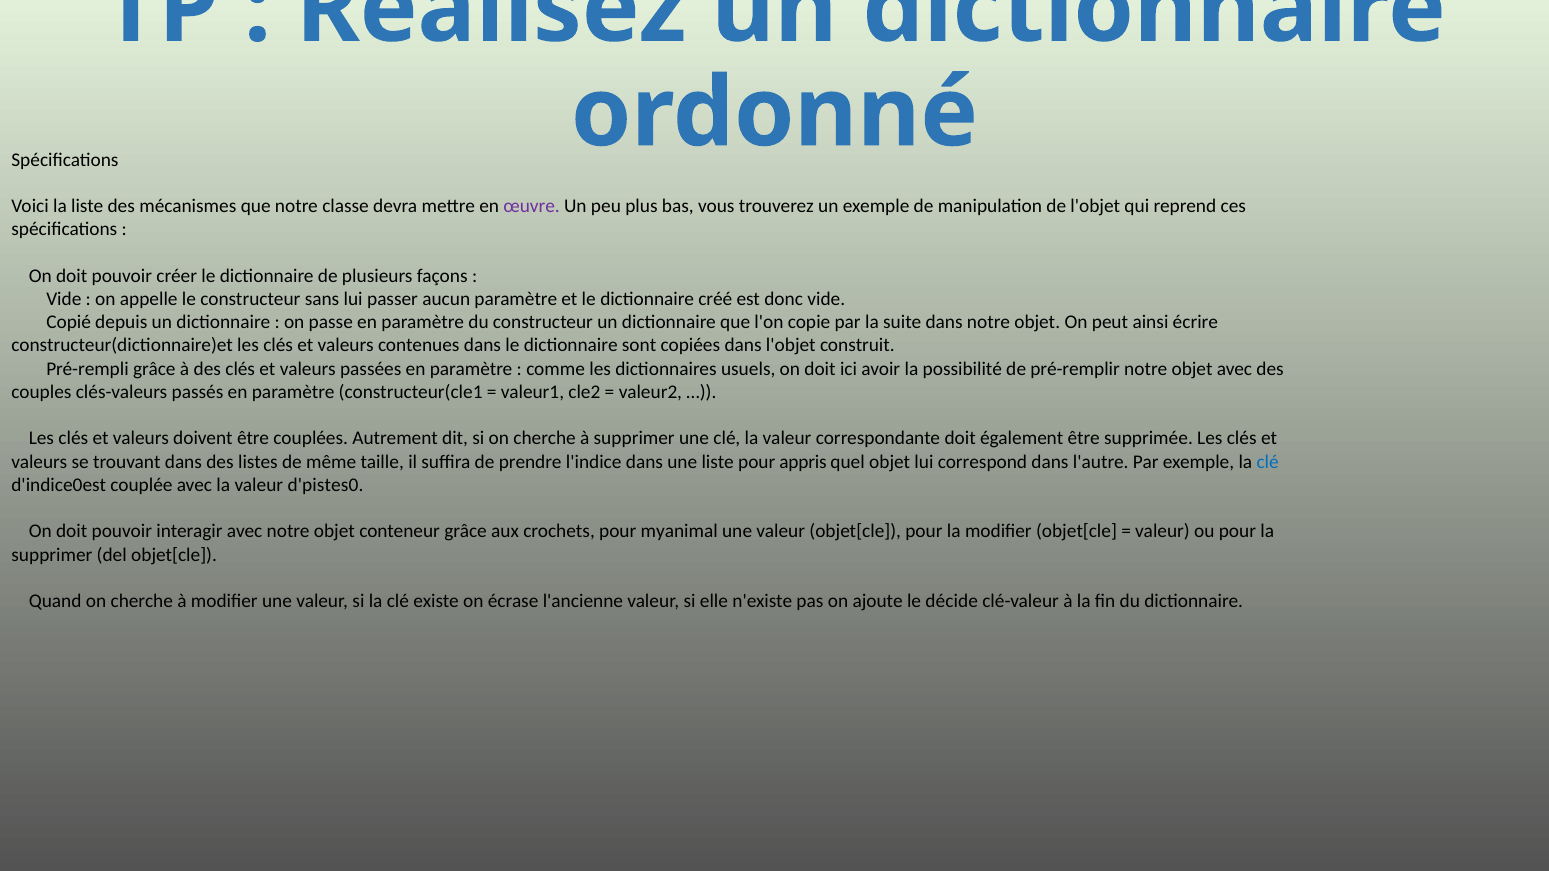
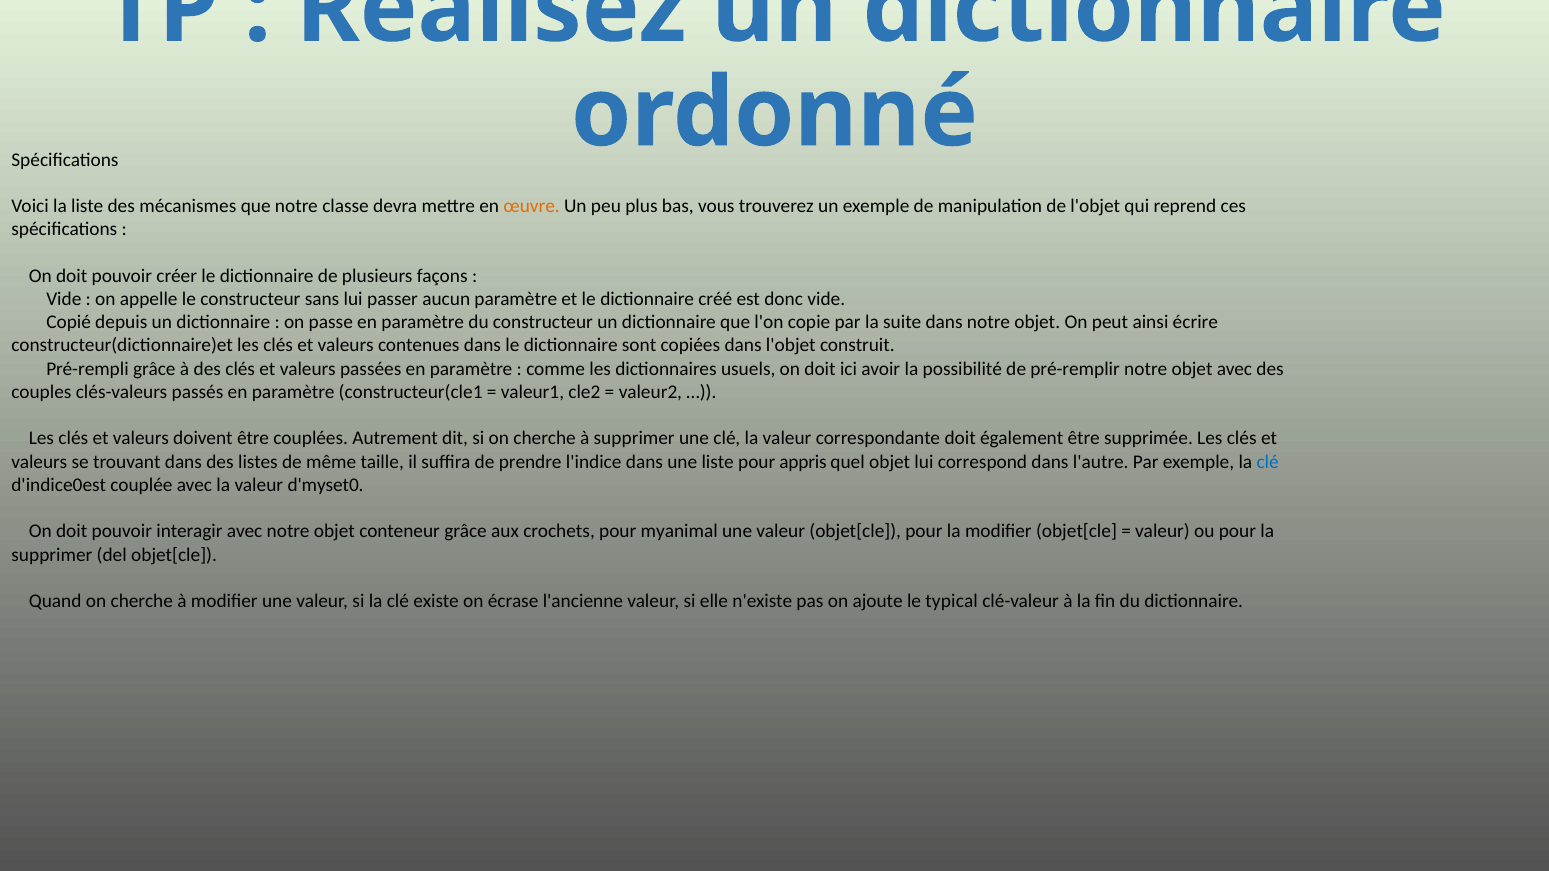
œuvre colour: purple -> orange (532, 206)
d'pistes0: d'pistes0 -> d'myset0 (326, 485)
décide: décide -> typical (952, 601)
